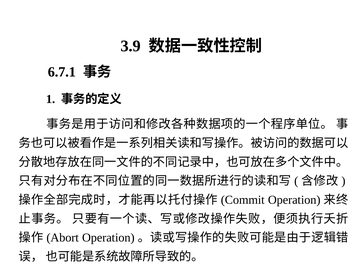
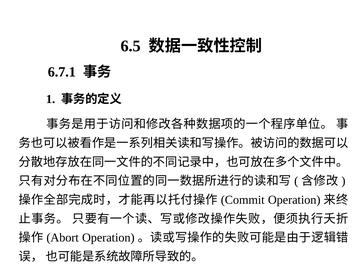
3.9: 3.9 -> 6.5 (131, 46)
